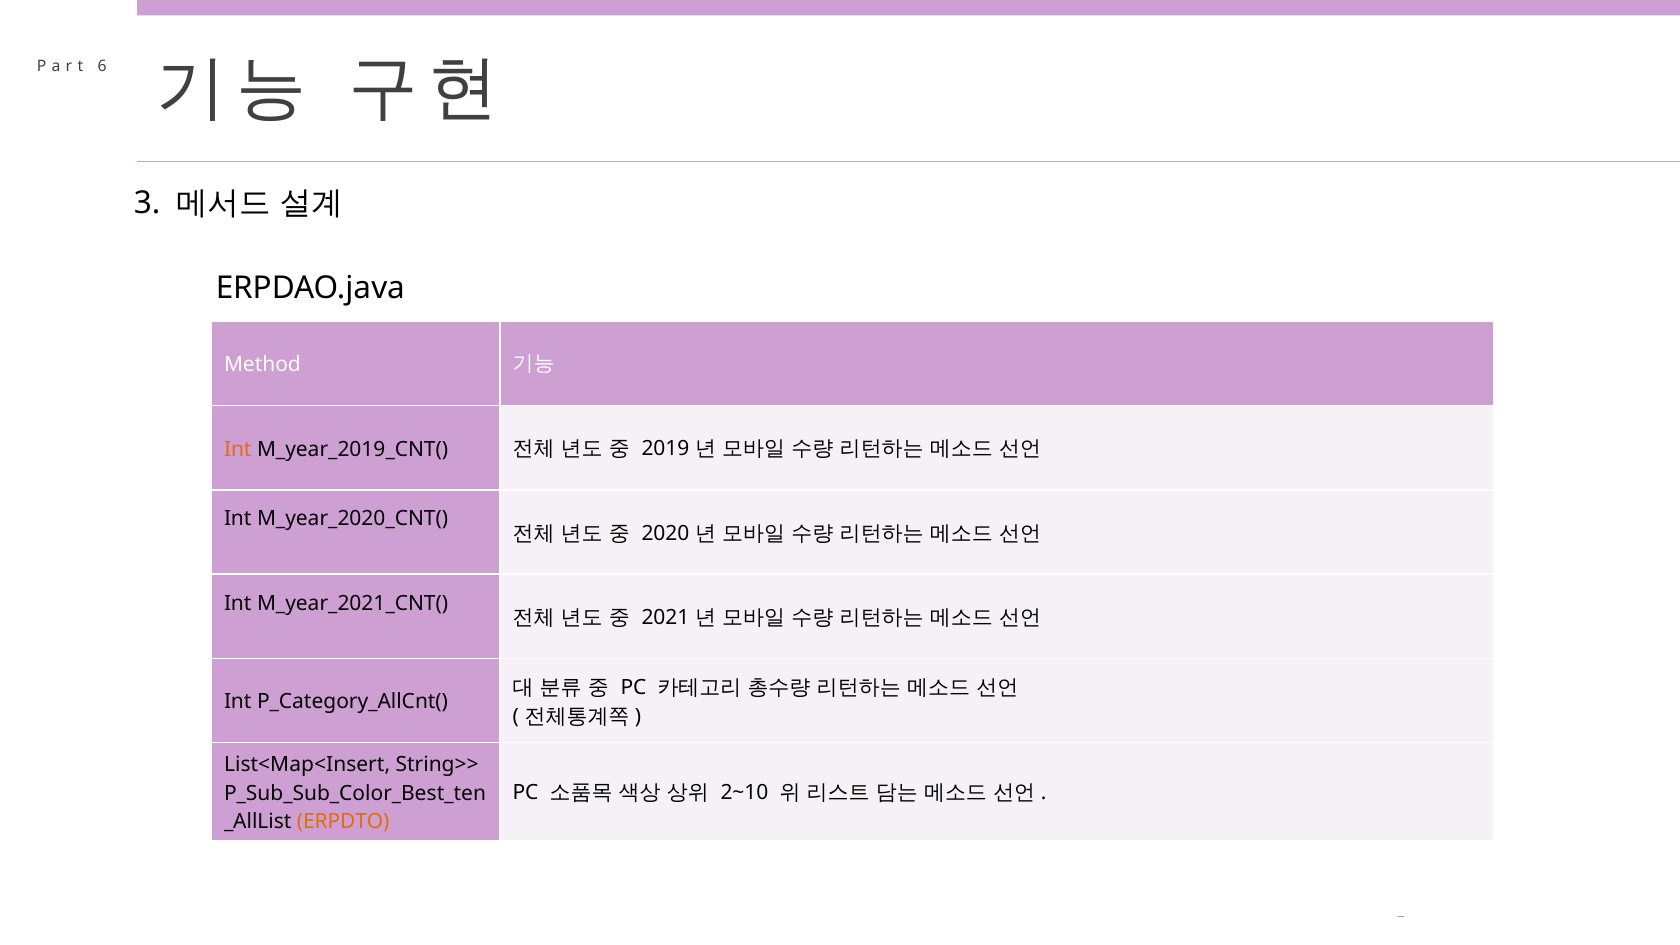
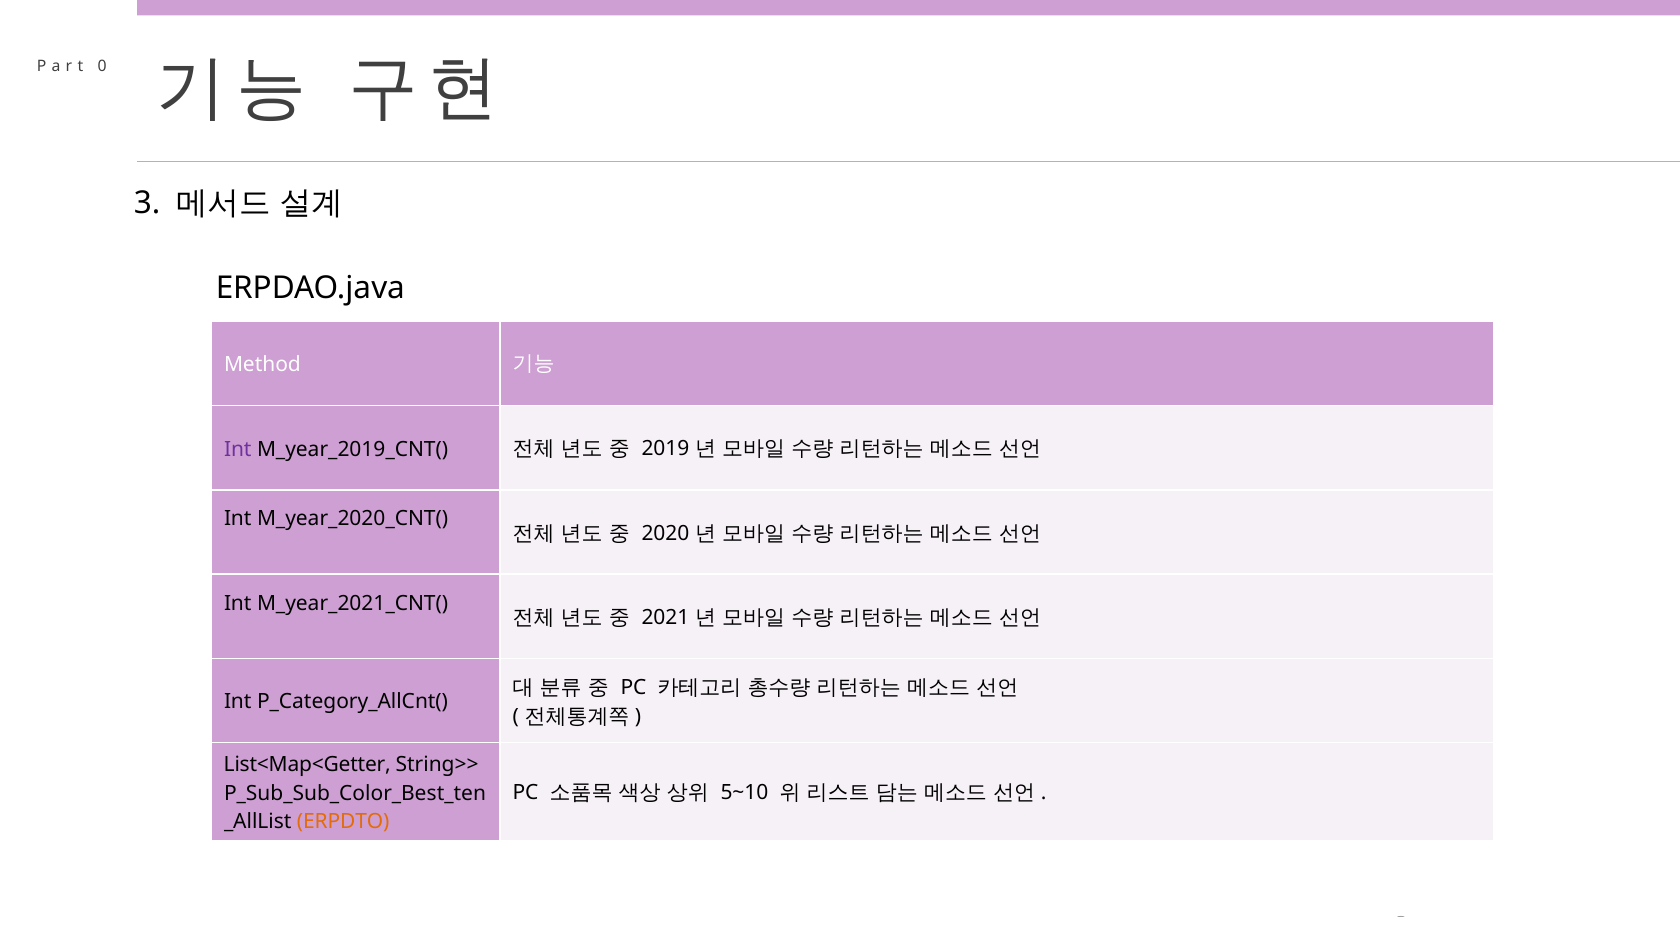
6: 6 -> 0 (102, 67)
Int colour: orange -> purple (238, 449)
List<Map<Insert: List<Map<Insert -> List<Map<Getter (307, 764)
2~10: 2~10 -> 5~10 (744, 793)
